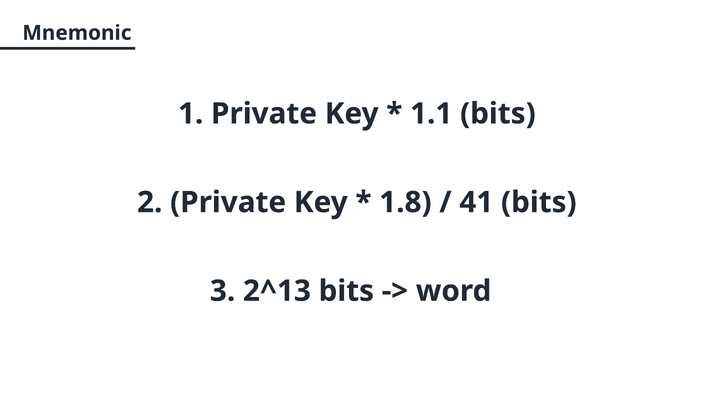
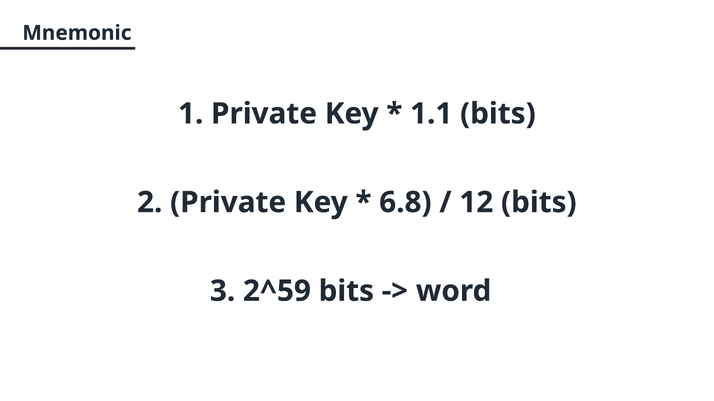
1.8: 1.8 -> 6.8 (405, 203)
41: 41 -> 12 (476, 203)
2^13: 2^13 -> 2^59 (277, 291)
